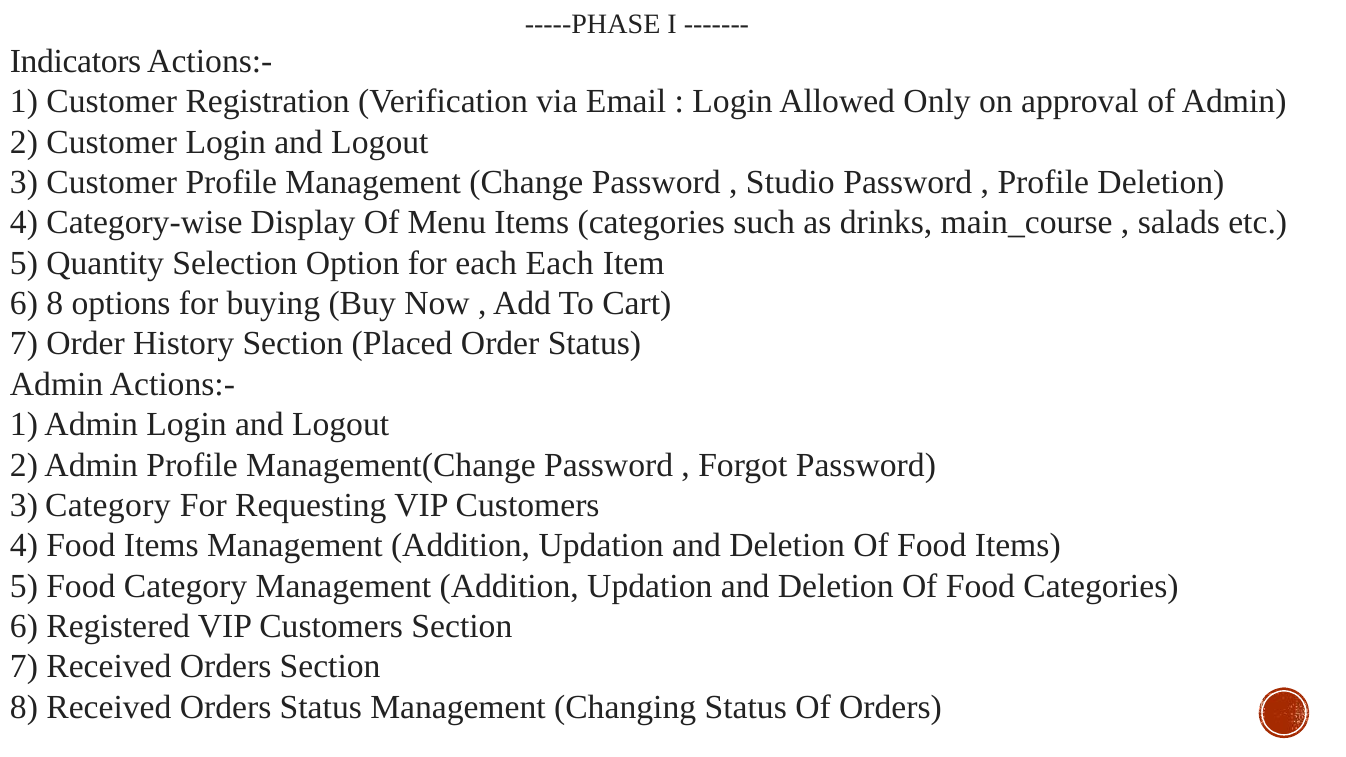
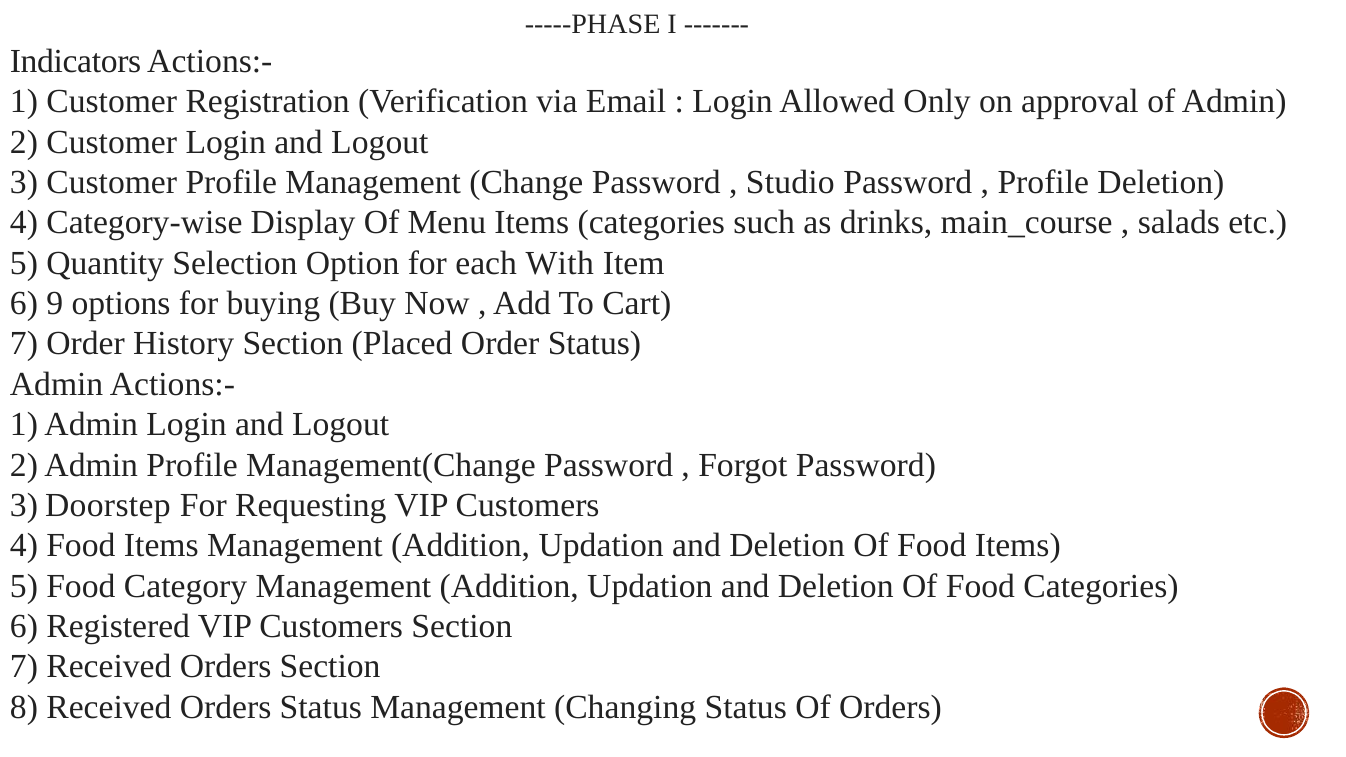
each Each: Each -> With (560, 263)
6 8: 8 -> 9 (55, 303)
3 Category: Category -> Doorstep (108, 505)
